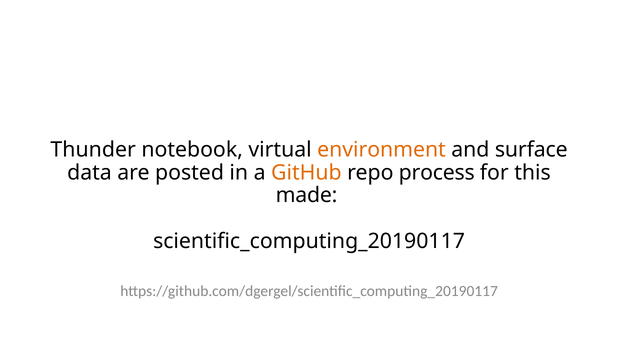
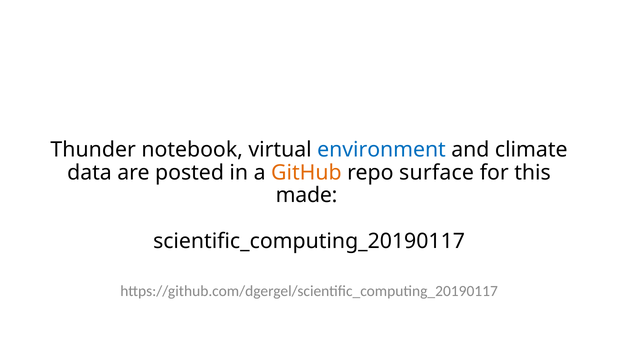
environment colour: orange -> blue (382, 150)
surface: surface -> climate (531, 150)
process: process -> surface (437, 173)
